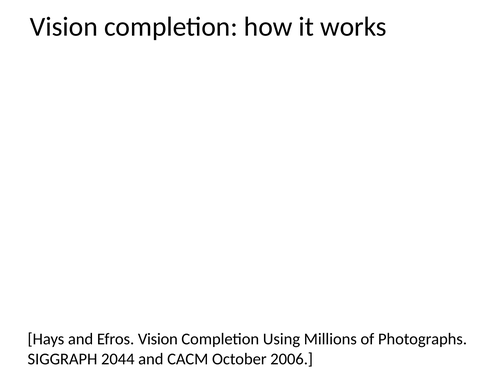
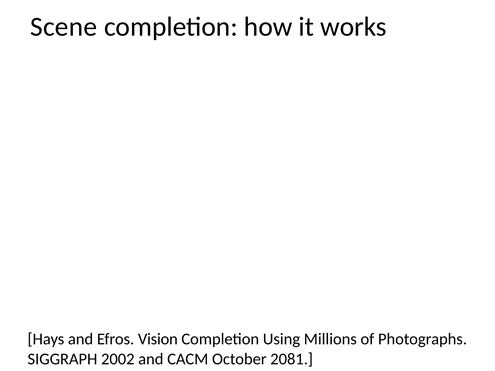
Vision: Vision -> Scene (64, 27)
2044: 2044 -> 2002 (118, 359)
2006: 2006 -> 2081 (292, 359)
